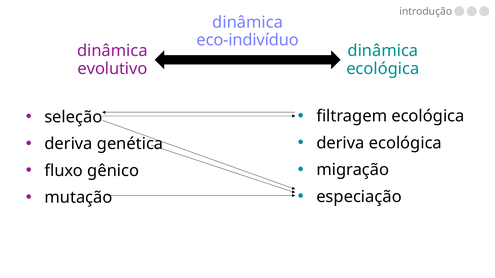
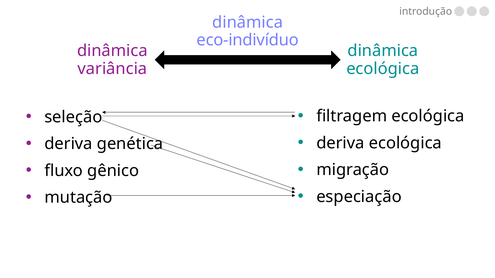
evolutivo: evolutivo -> variância (112, 69)
